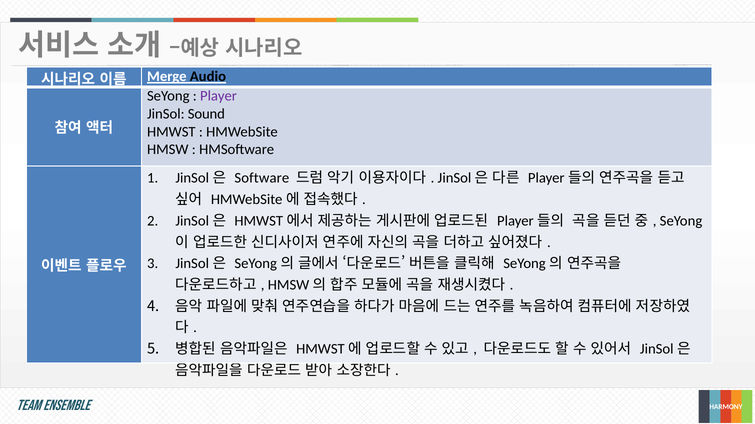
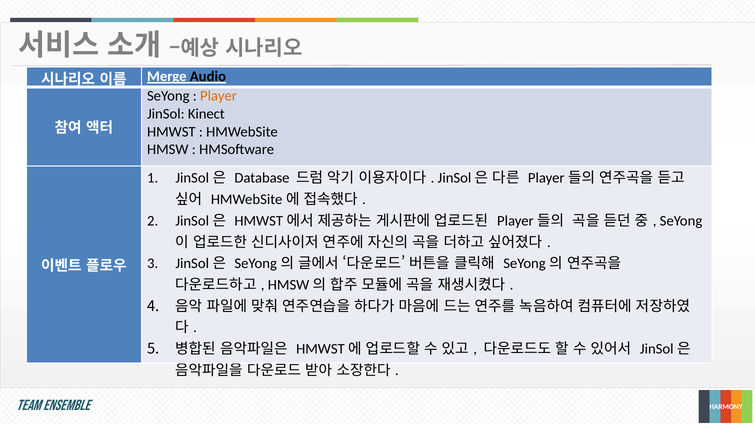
Player colour: purple -> orange (218, 96)
Sound: Sound -> Kinect (206, 114)
Software: Software -> Database (262, 178)
